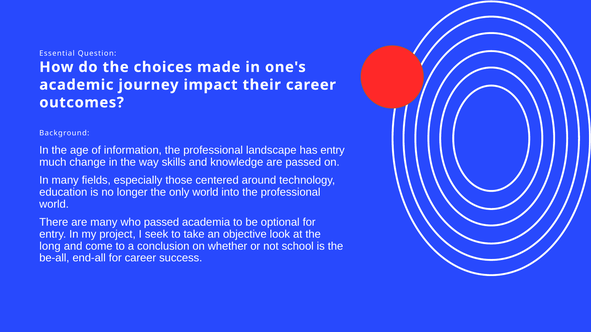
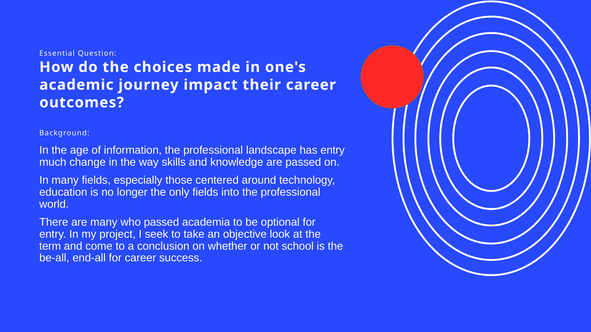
only world: world -> fields (205, 192)
long: long -> term (50, 246)
